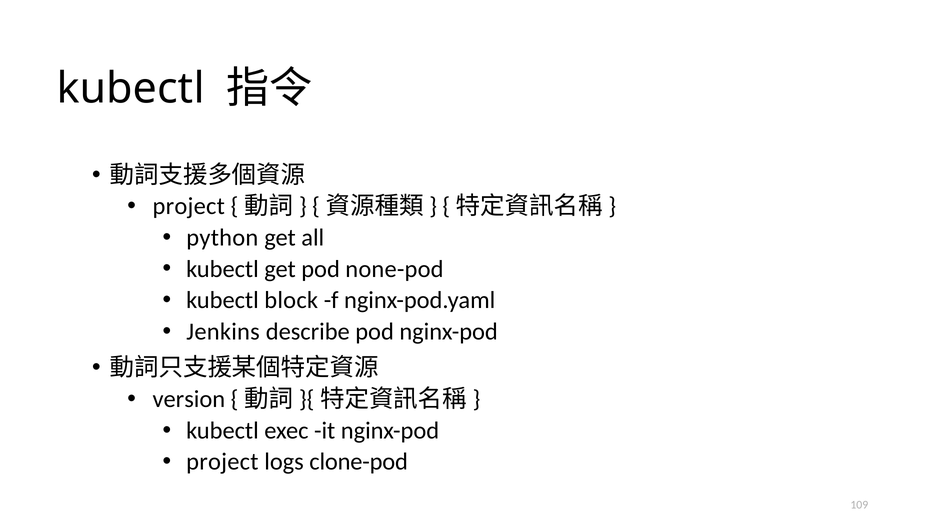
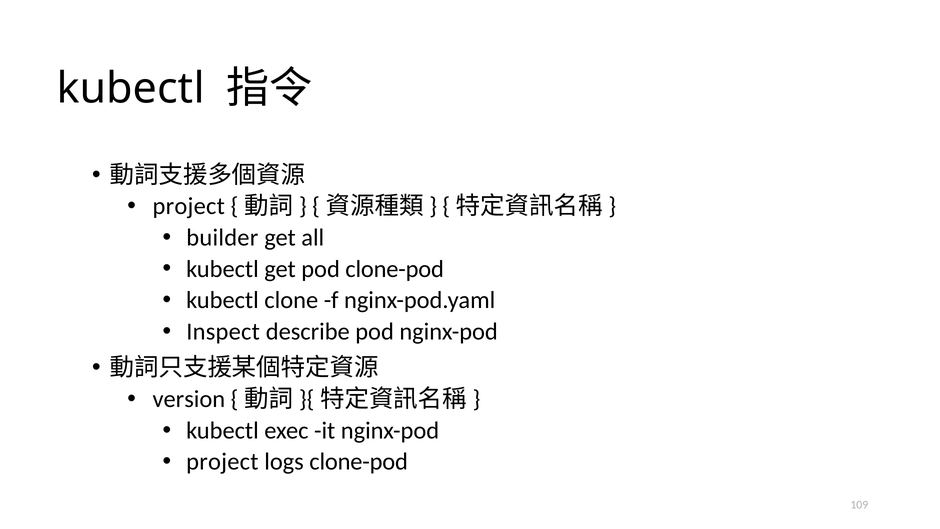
python: python -> builder (222, 238)
pod none-pod: none-pod -> clone-pod (395, 269)
block: block -> clone (291, 300)
Jenkins: Jenkins -> Inspect (223, 331)
